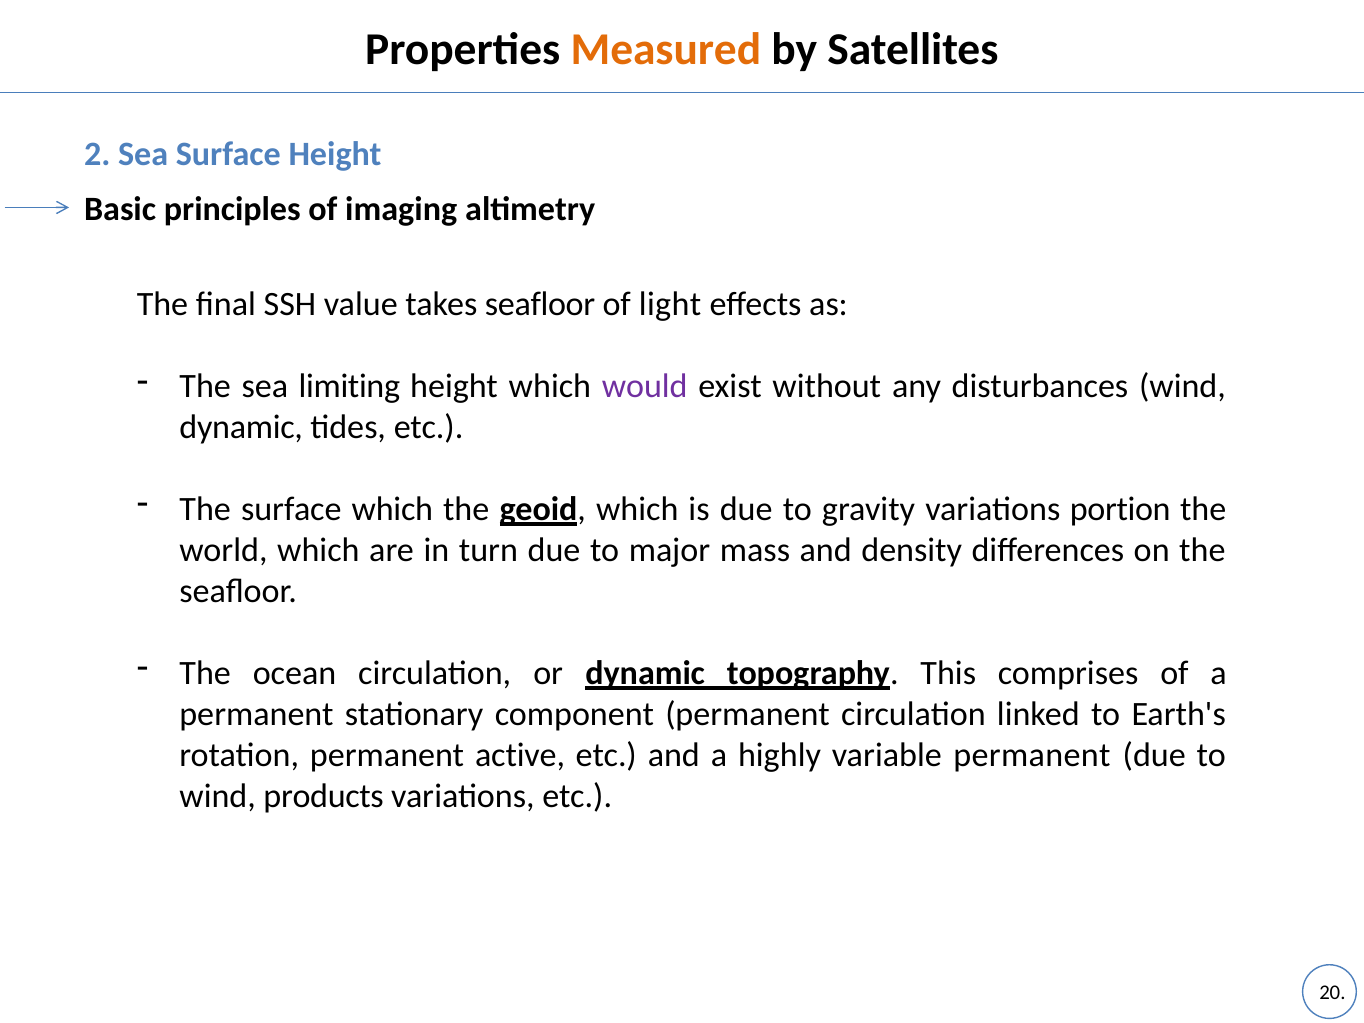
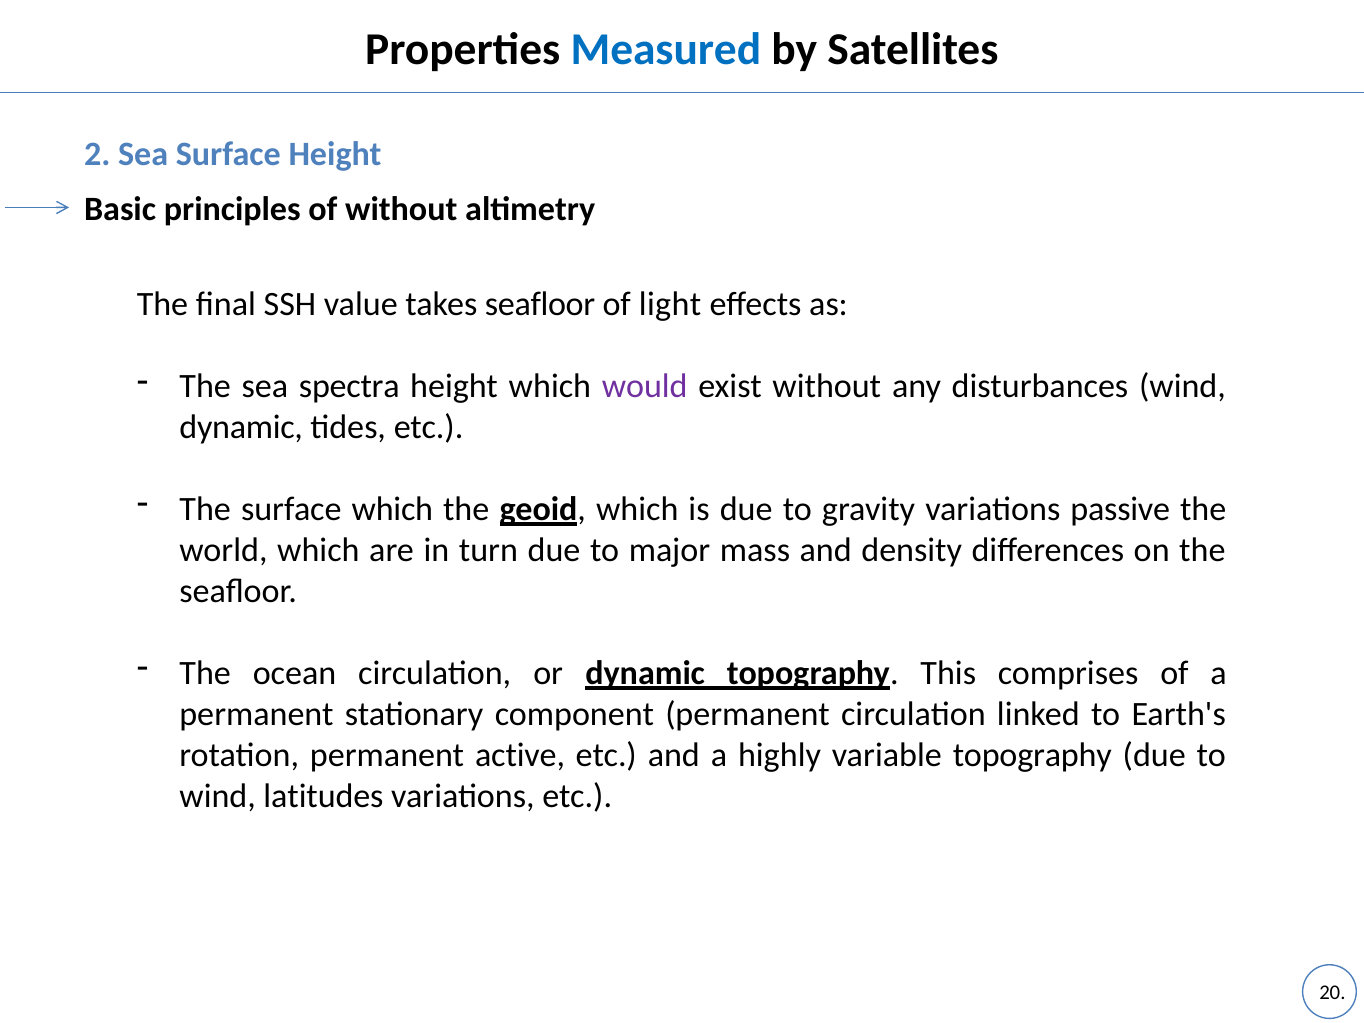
Measured colour: orange -> blue (666, 49)
of imaging: imaging -> without (401, 209)
limiting: limiting -> spectra (349, 387)
portion: portion -> passive (1120, 509)
variable permanent: permanent -> topography (1032, 755)
products: products -> latitudes (324, 796)
